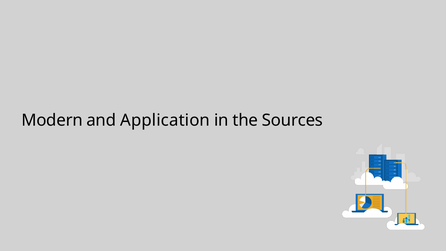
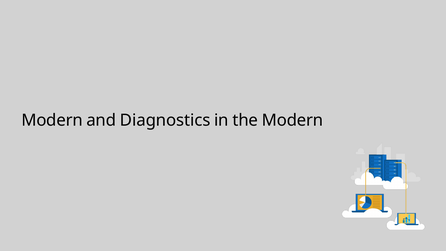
Application: Application -> Diagnostics (165, 120)
the Sources: Sources -> Modern (292, 120)
